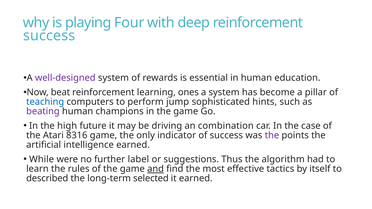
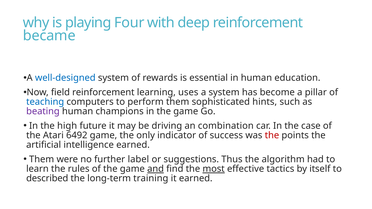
success: success -> became (49, 36)
well-designed colour: purple -> blue (65, 78)
beat: beat -> field (60, 93)
ones: ones -> uses (188, 93)
perform jump: jump -> them (178, 102)
8316: 8316 -> 6492 (77, 136)
the colour: purple -> red (272, 136)
While: While -> Them (42, 160)
most underline: none -> present (214, 169)
selected: selected -> training (151, 179)
